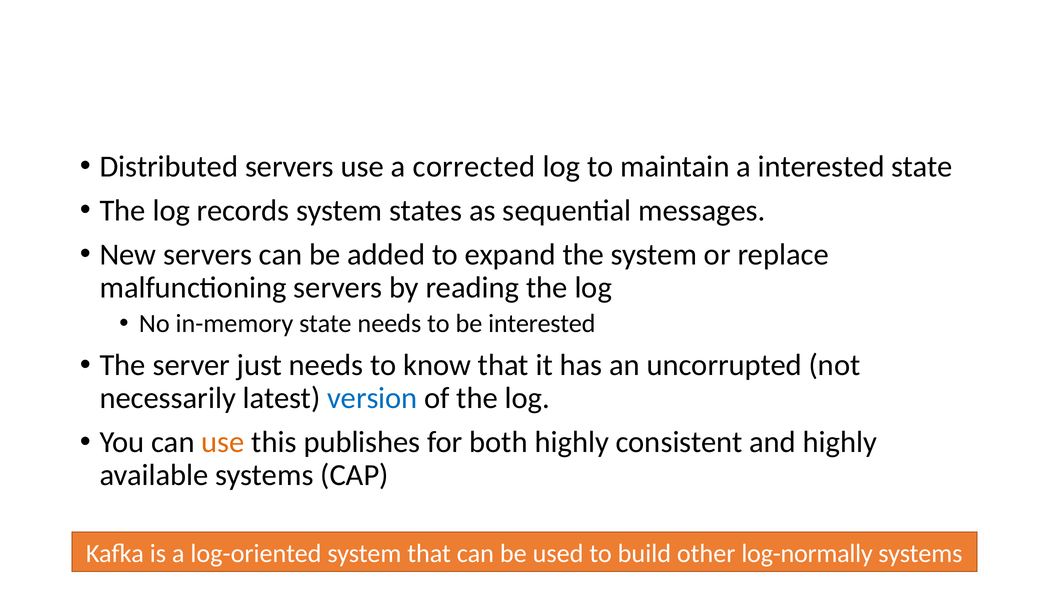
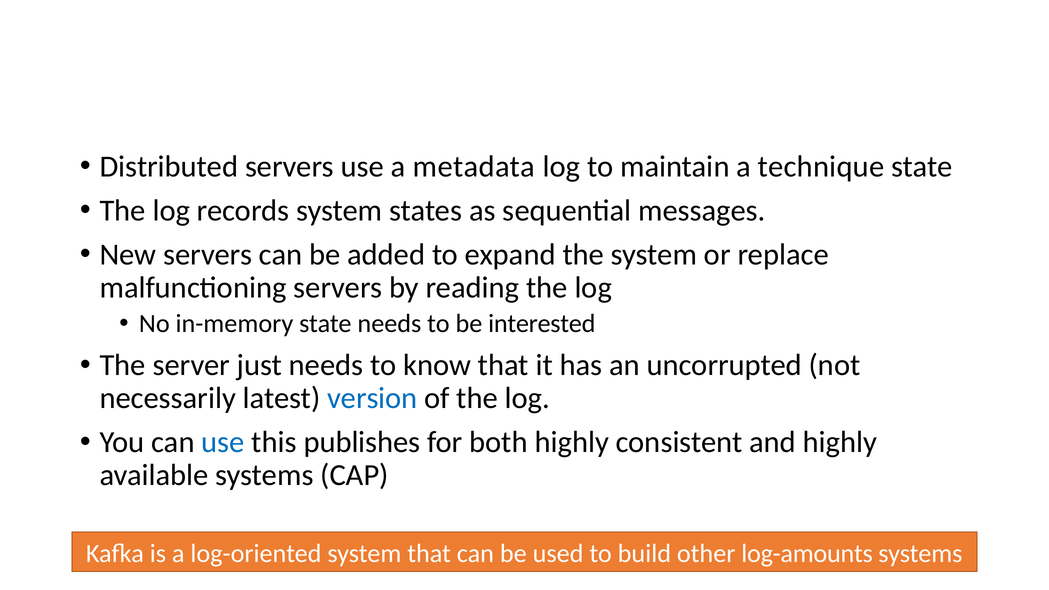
corrected: corrected -> metadata (474, 167)
a interested: interested -> technique (821, 167)
use colour: orange -> blue (223, 442)
log-normally: log-normally -> log-amounts (807, 554)
